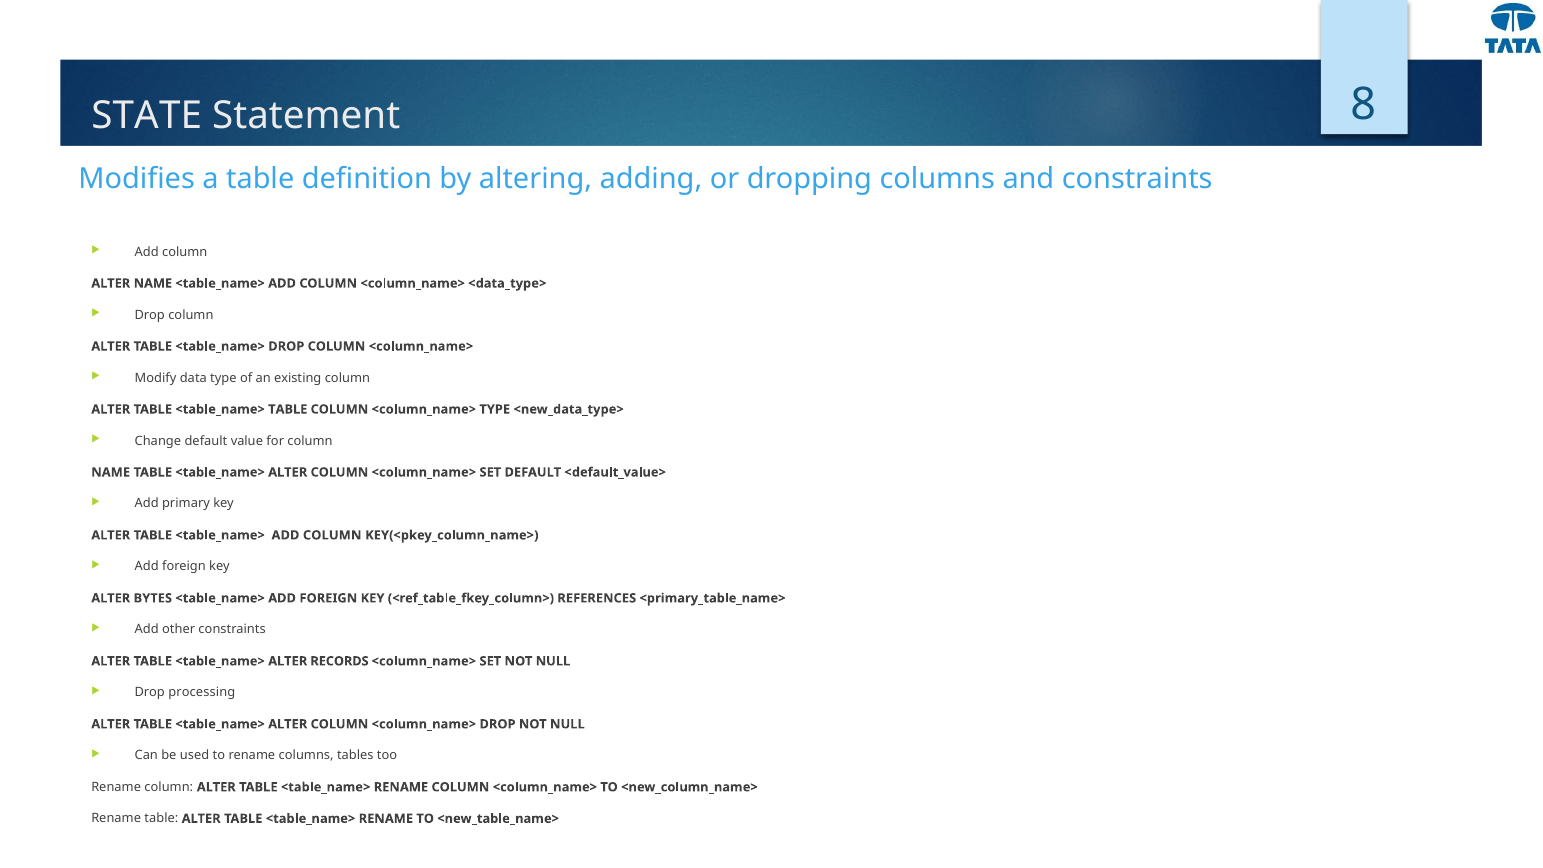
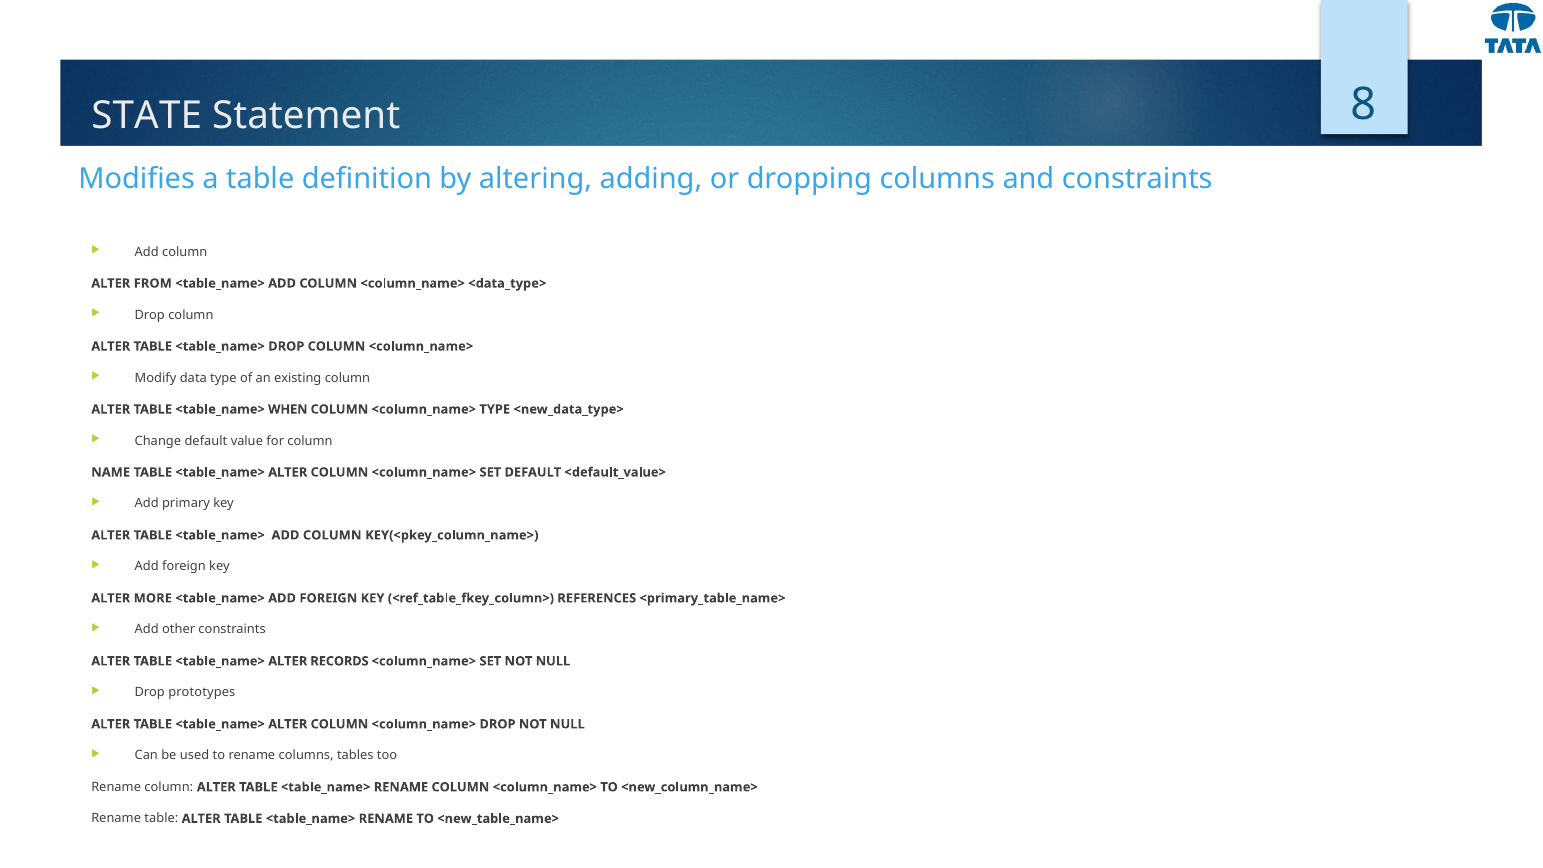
ALTER NAME: NAME -> FROM (153, 283)
<table_name> TABLE: TABLE -> WHEN (288, 409)
BYTES: BYTES -> MORE (153, 598)
processing: processing -> prototypes (202, 693)
